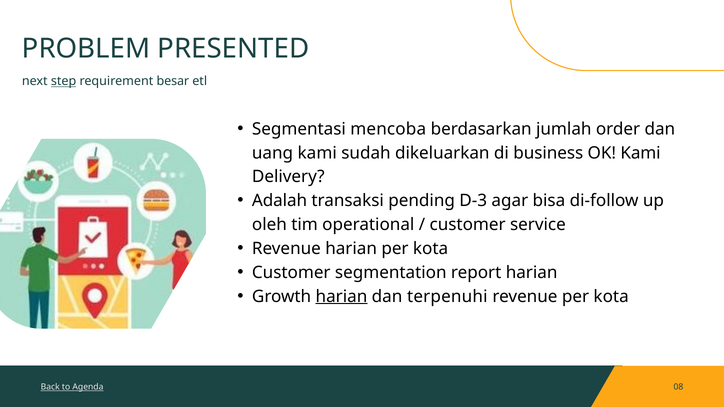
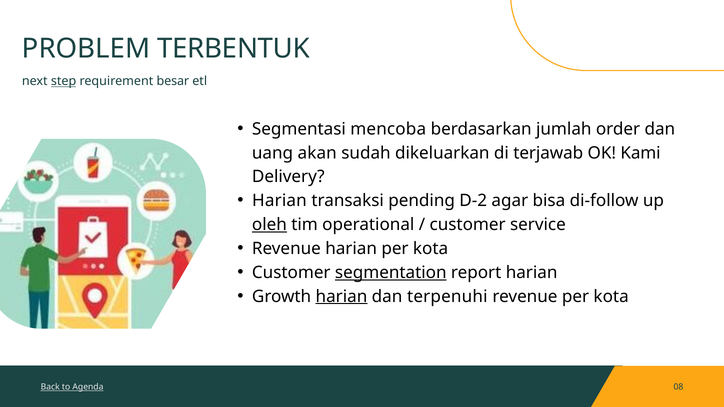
PRESENTED: PRESENTED -> TERBENTUK (234, 49)
uang kami: kami -> akan (317, 153)
business: business -> terjawab (548, 153)
Adalah: Adalah -> Harian (279, 201)
D-3: D-3 -> D-2 (473, 201)
oleh underline: none -> present (269, 225)
segmentation underline: none -> present (391, 273)
